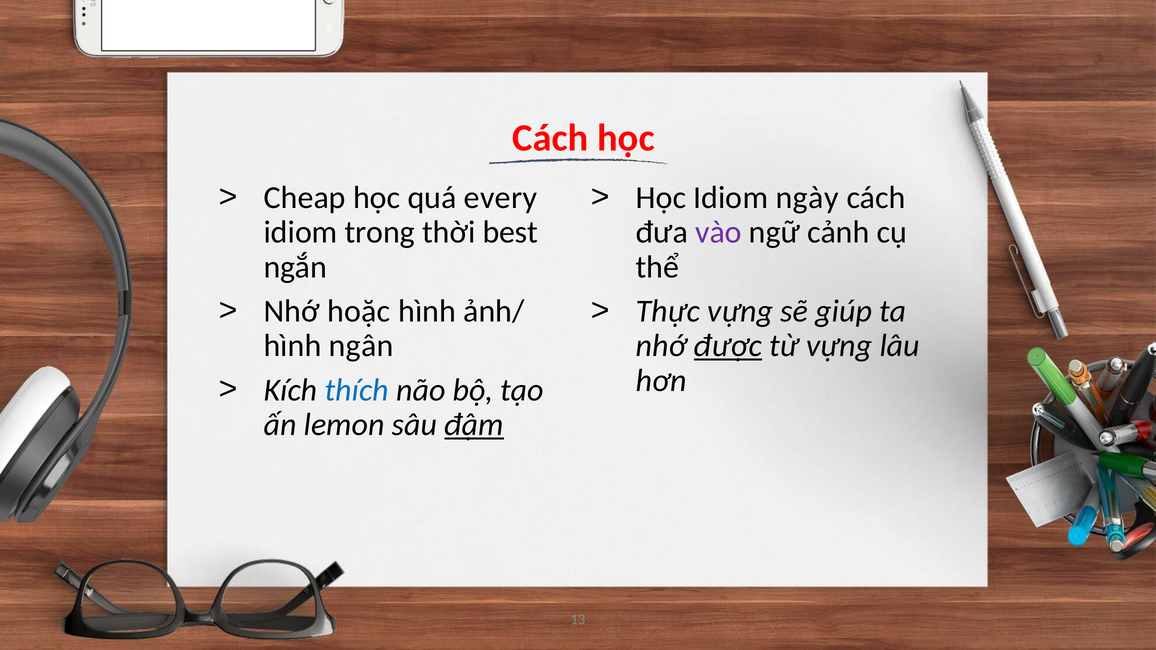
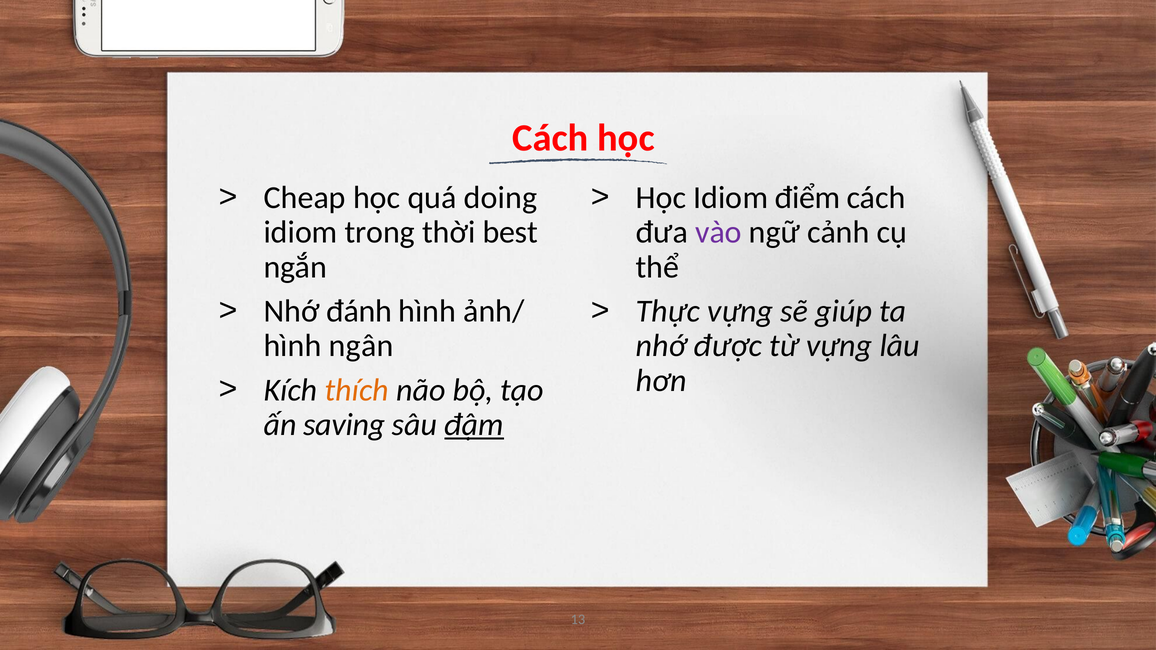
every: every -> doing (501, 198)
ngày: ngày -> điểm (807, 198)
hoặc: hoặc -> đánh (359, 311)
được underline: present -> none (728, 346)
thích colour: blue -> orange (357, 390)
lemon: lemon -> saving (344, 425)
